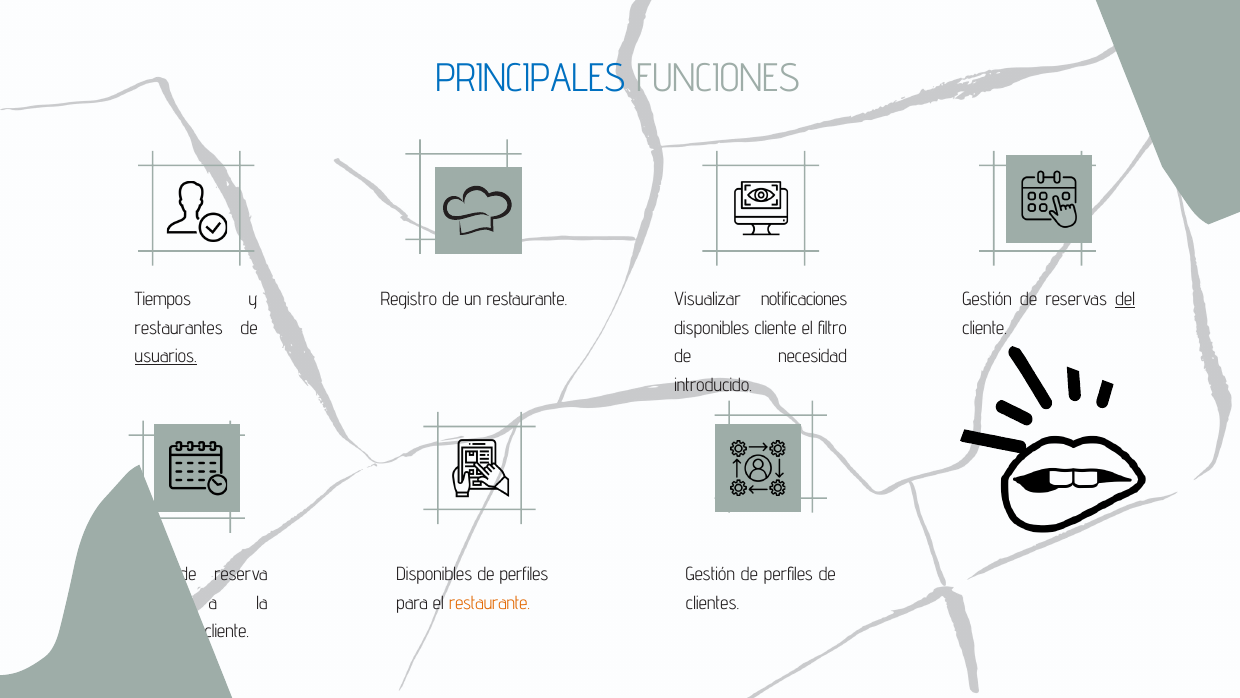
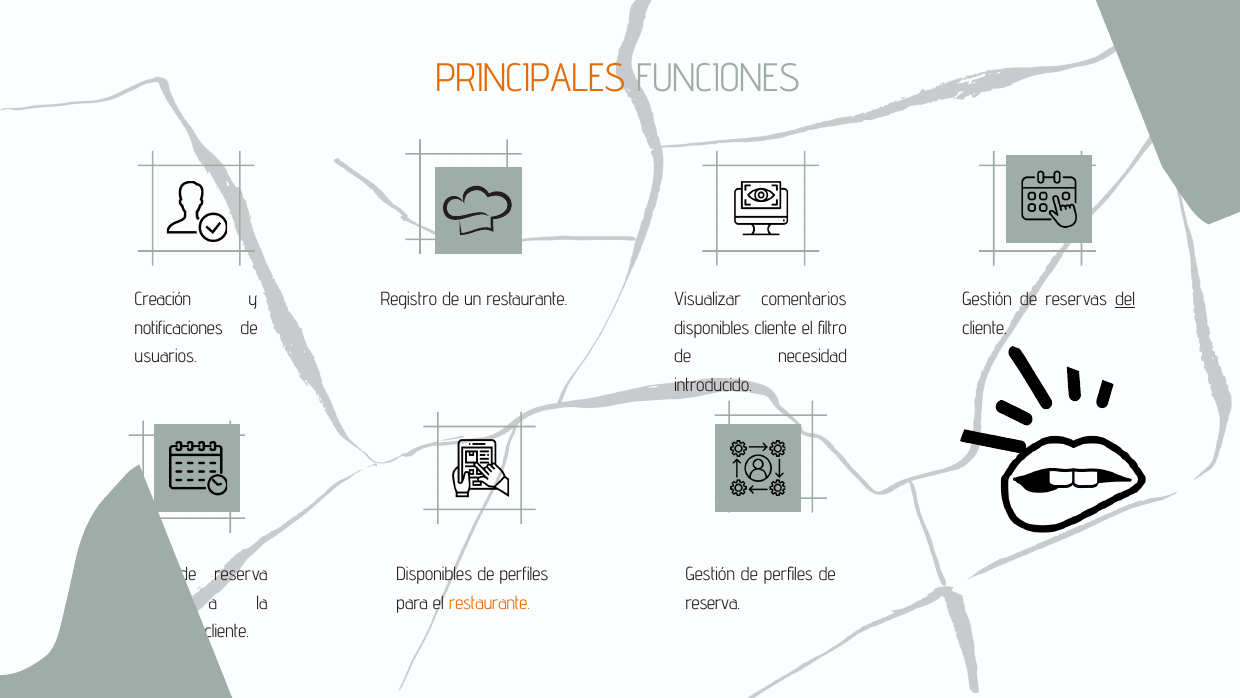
PRINCIPALES colour: blue -> orange (531, 78)
notificaciones: notificaciones -> comentarios (804, 299)
Tiempos: Tiempos -> Creación (163, 299)
restaurantes: restaurantes -> notificaciones (179, 328)
usuarios underline: present -> none (166, 356)
clientes: clientes -> reserva (713, 602)
